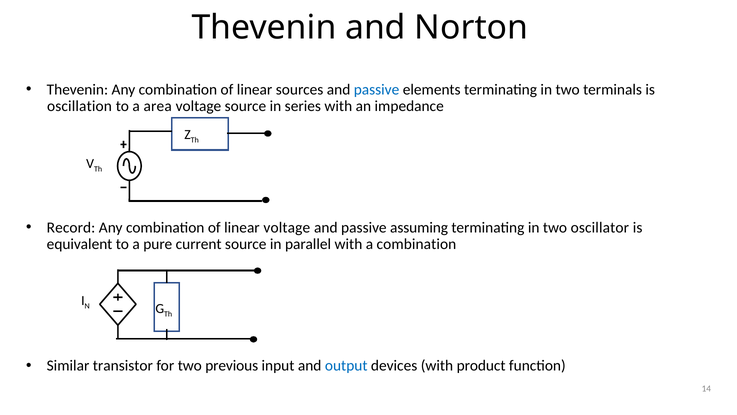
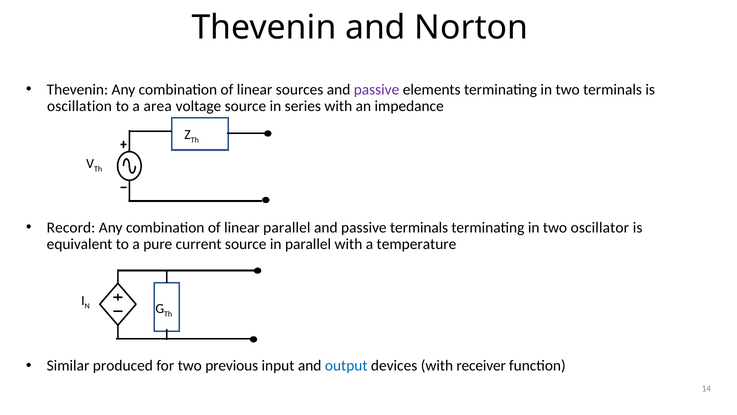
passive colour: blue -> purple (377, 89)
linear voltage: voltage -> parallel (287, 227)
passive assuming: assuming -> terminals (419, 227)
a combination: combination -> temperature (416, 244)
transistor: transistor -> produced (123, 365)
product: product -> receiver (481, 365)
